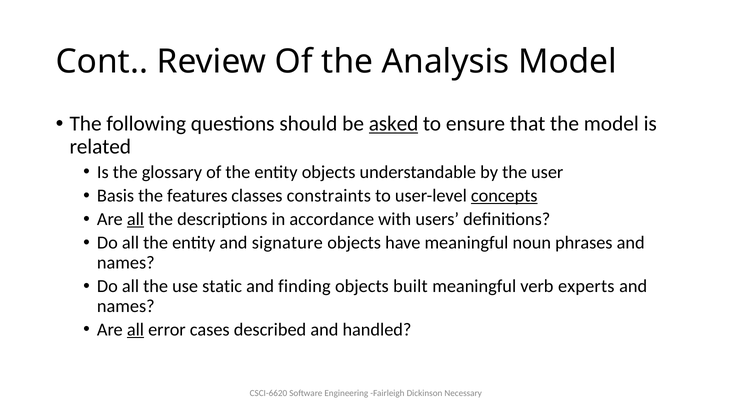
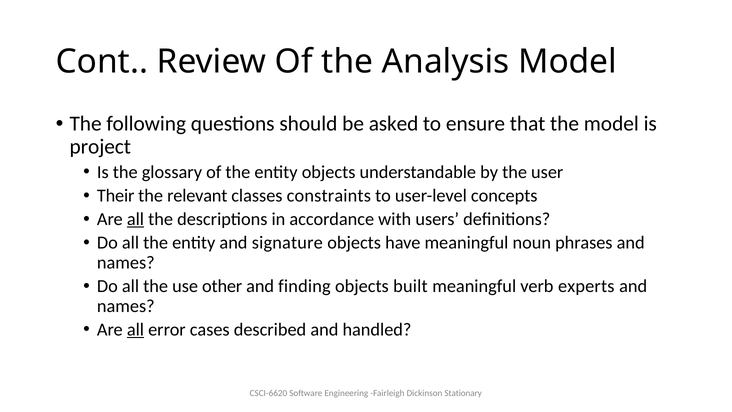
asked underline: present -> none (394, 124)
related: related -> project (100, 147)
Basis: Basis -> Their (116, 196)
features: features -> relevant (197, 196)
concepts underline: present -> none (504, 196)
static: static -> other (222, 286)
Necessary: Necessary -> Stationary (463, 393)
